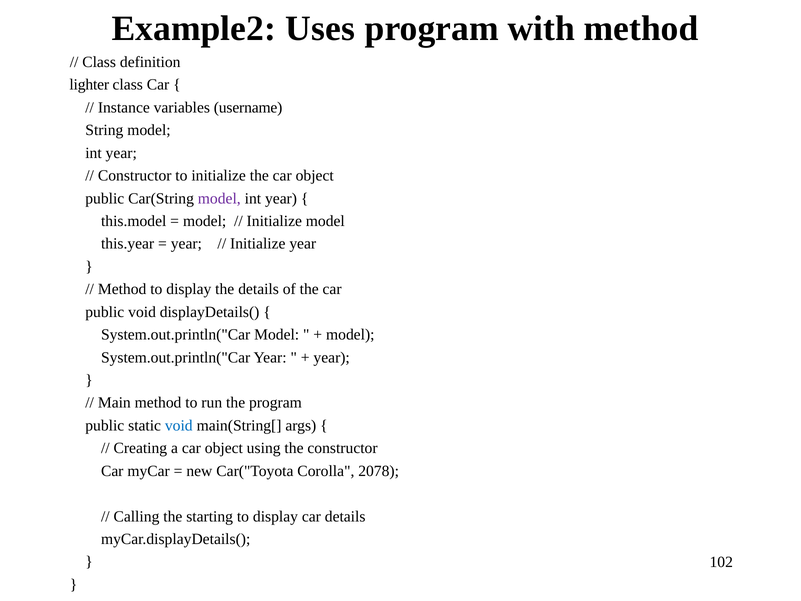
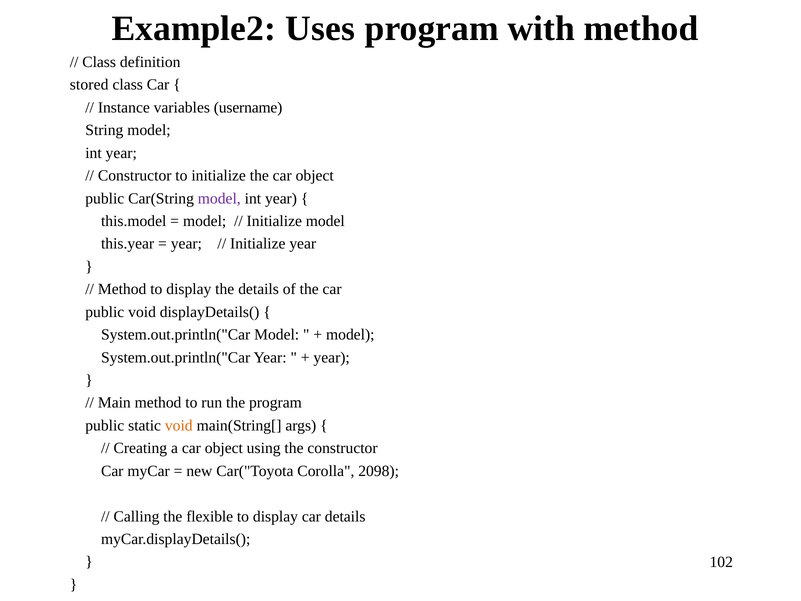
lighter: lighter -> stored (89, 85)
void colour: blue -> orange (179, 425)
2078: 2078 -> 2098 (379, 471)
starting: starting -> flexible (210, 516)
